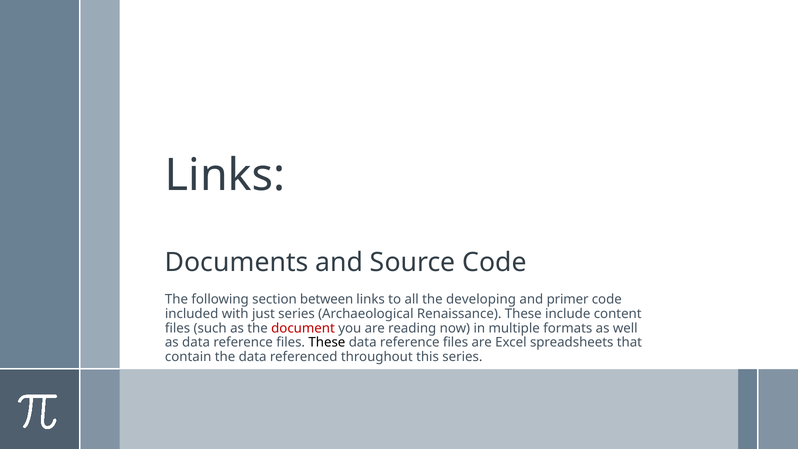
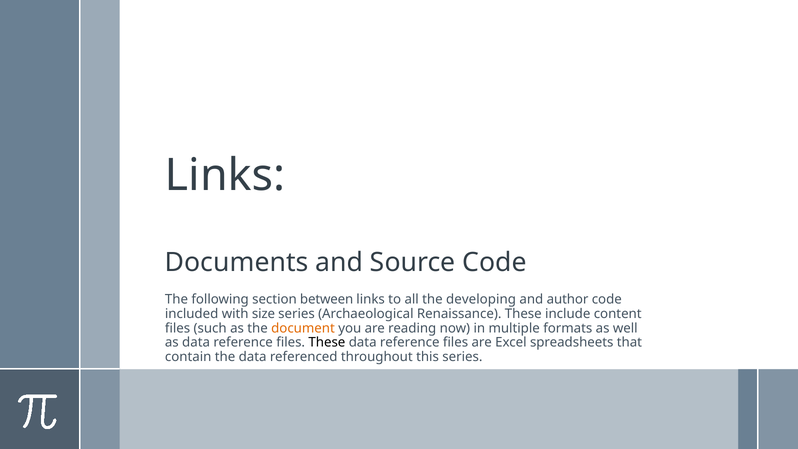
primer: primer -> author (568, 300)
just: just -> size (263, 314)
document colour: red -> orange (303, 328)
